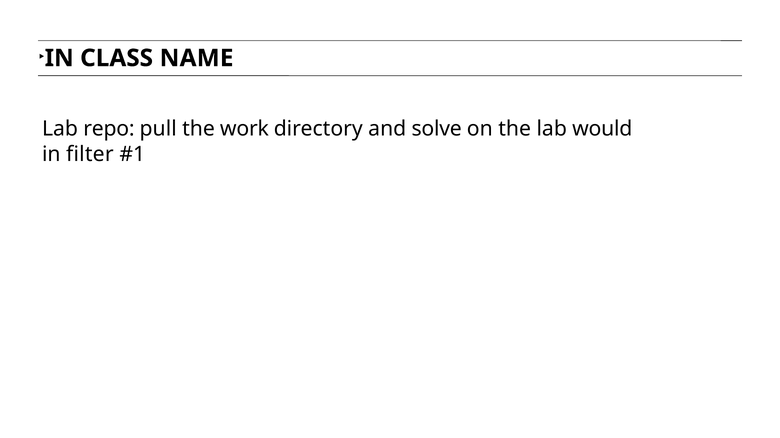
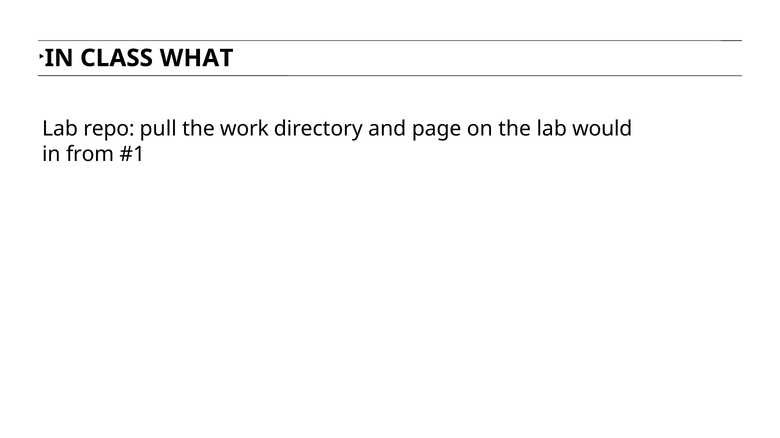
NAME: NAME -> WHAT (197, 58)
solve: solve -> page (437, 129)
filter: filter -> from (90, 154)
